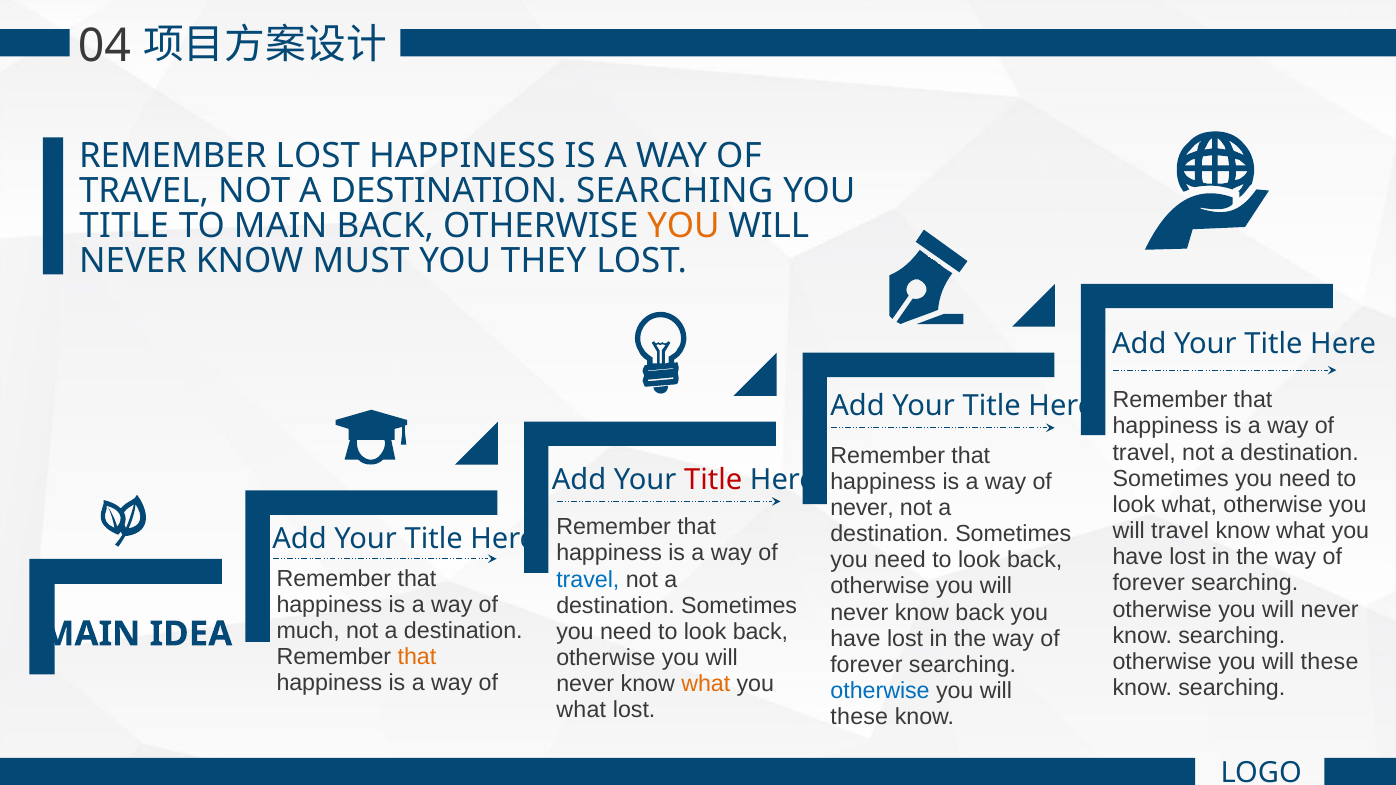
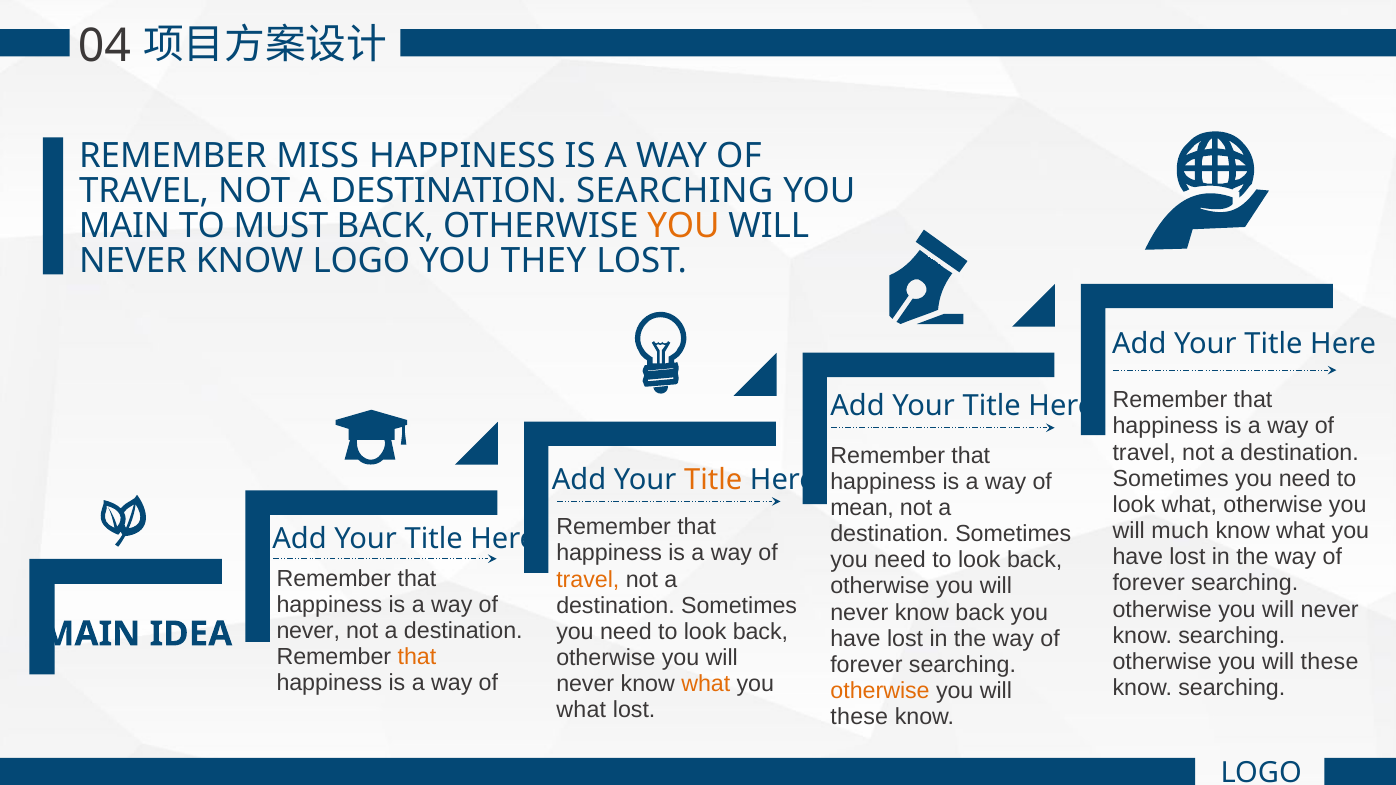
REMEMBER LOST: LOST -> MISS (318, 156)
TITLE: TITLE -> MAIN (125, 226)
TO MAIN: MAIN -> MUST (281, 226)
KNOW MUST: MUST -> LOGO (361, 261)
Title colour: red -> orange (713, 480)
never: never -> mean (862, 508)
will travel: travel -> much (1180, 531)
travel colour: blue -> orange (588, 580)
much: much -> never (308, 631)
otherwise colour: blue -> orange (880, 691)
